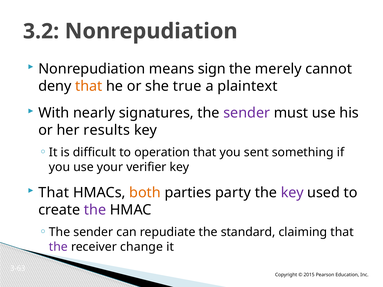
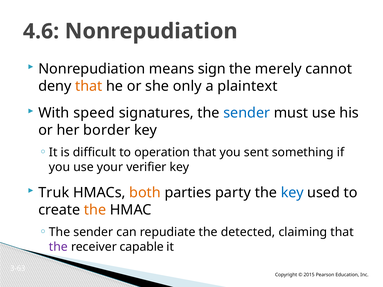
3.2: 3.2 -> 4.6 (41, 31)
true: true -> only (187, 86)
nearly: nearly -> speed (94, 113)
sender colour: purple -> blue (247, 113)
results: results -> border (107, 130)
That: That -> Truk (54, 193)
key colour: purple -> blue (292, 193)
the colour: purple -> orange (95, 210)
standard: standard -> detected (248, 232)
change: change -> capable (142, 247)
